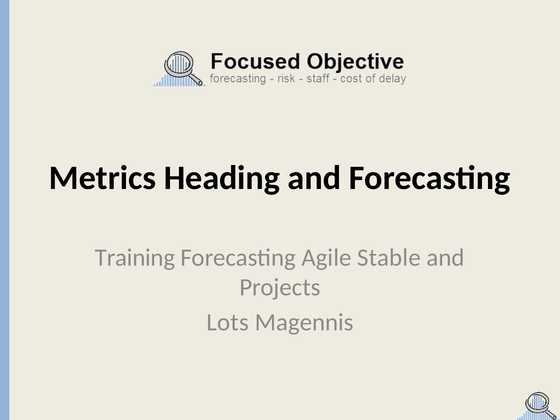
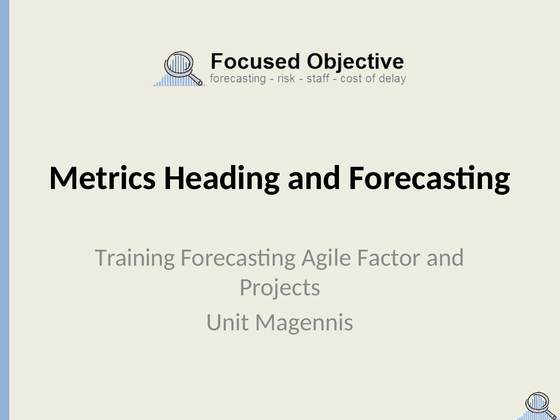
Stable: Stable -> Factor (389, 257)
Lots: Lots -> Unit (228, 322)
